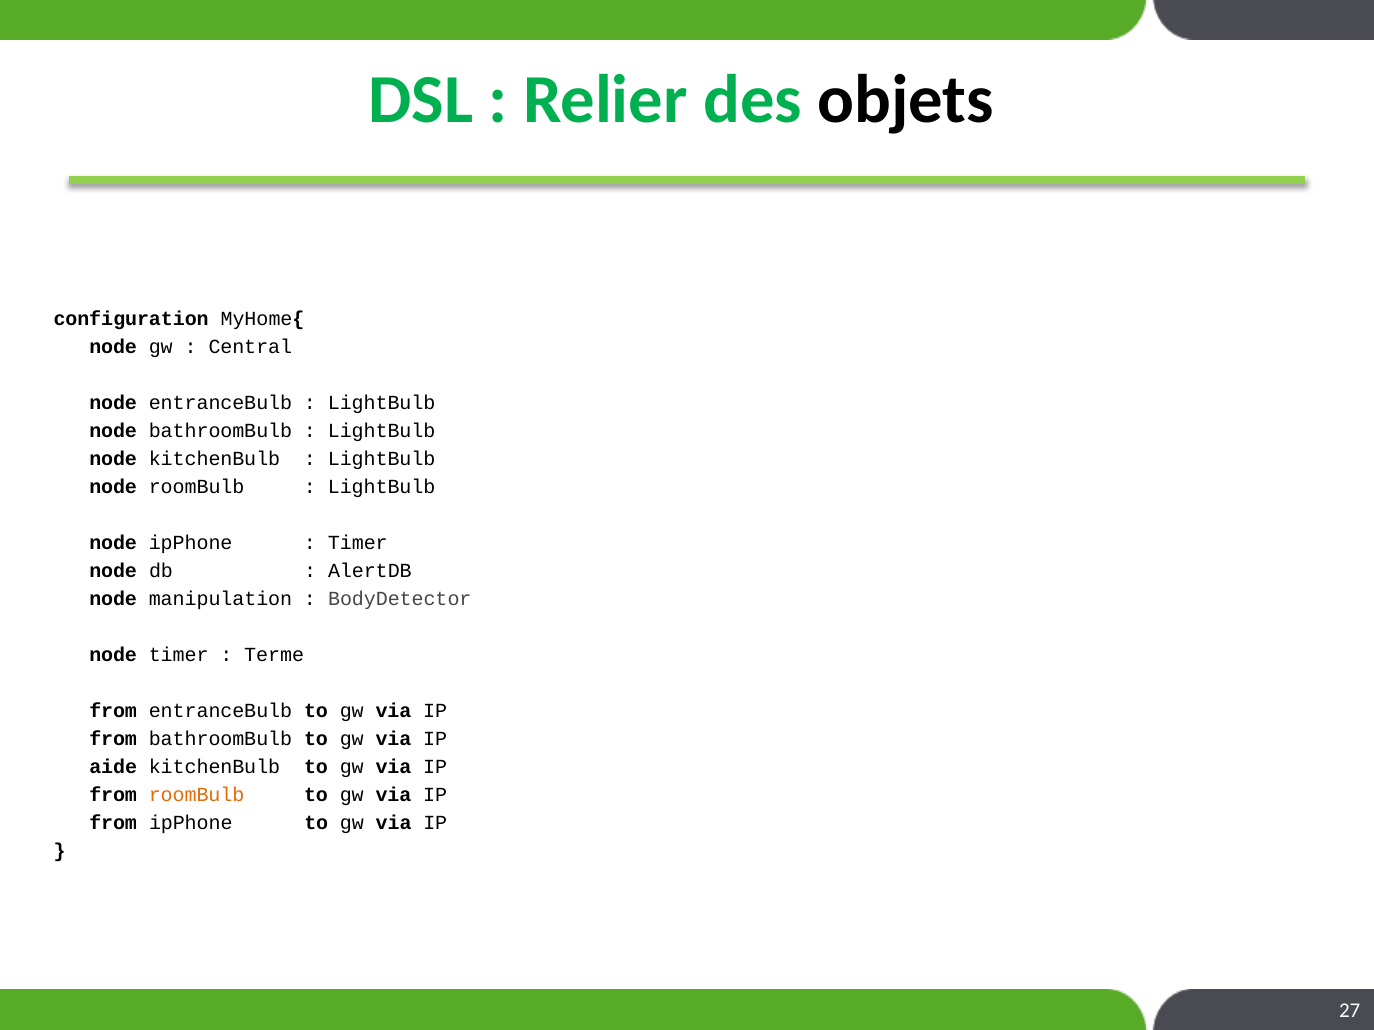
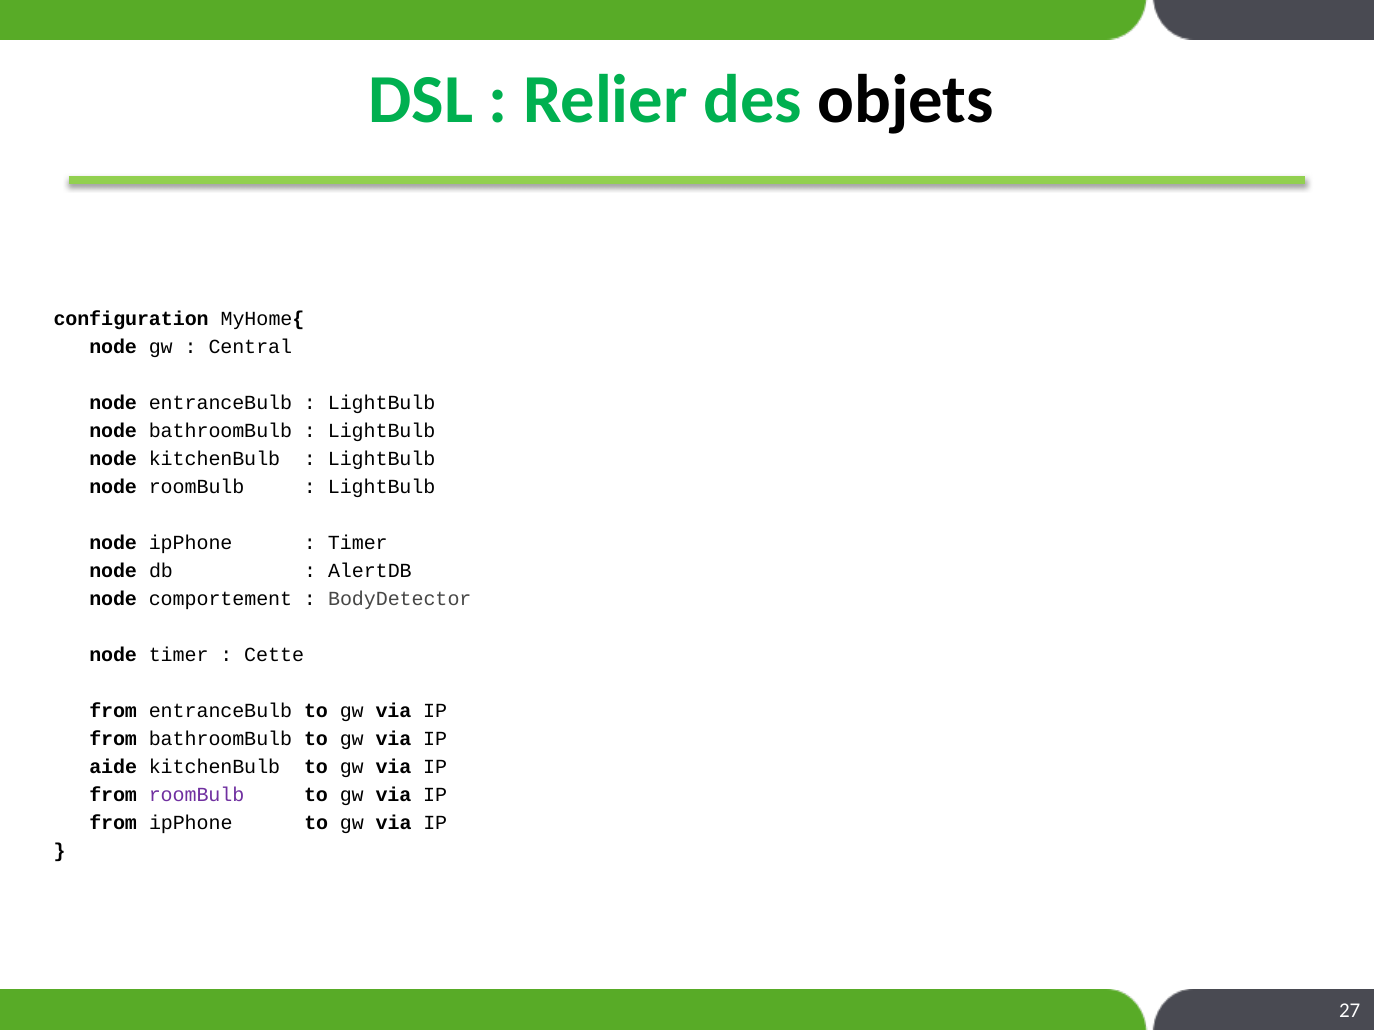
manipulation: manipulation -> comportement (220, 599)
Terme: Terme -> Cette (274, 655)
roomBulb colour: orange -> purple (197, 795)
